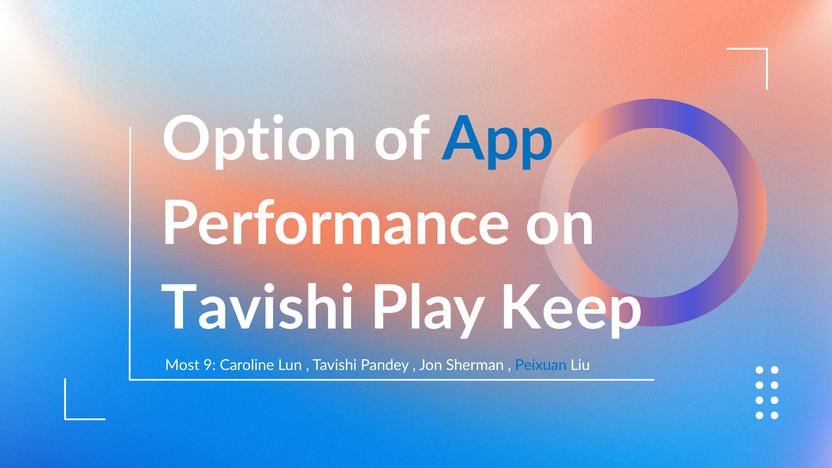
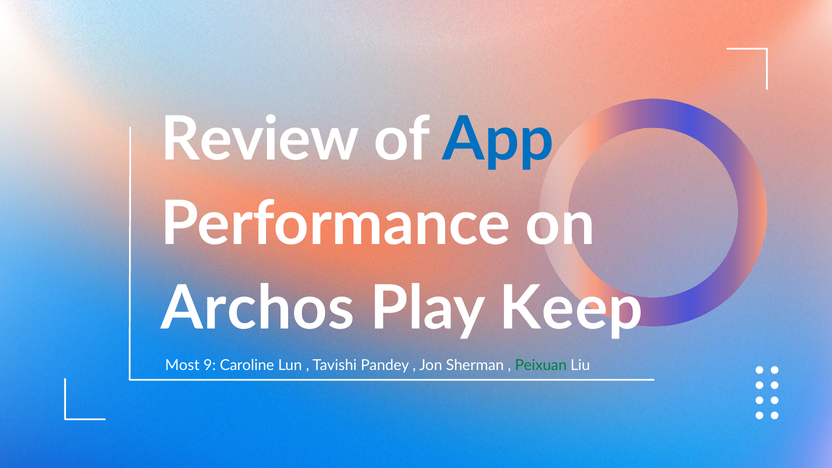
Option: Option -> Review (260, 140)
Tavishi: Tavishi -> Archos (258, 309)
Peixuan colour: blue -> green (541, 365)
